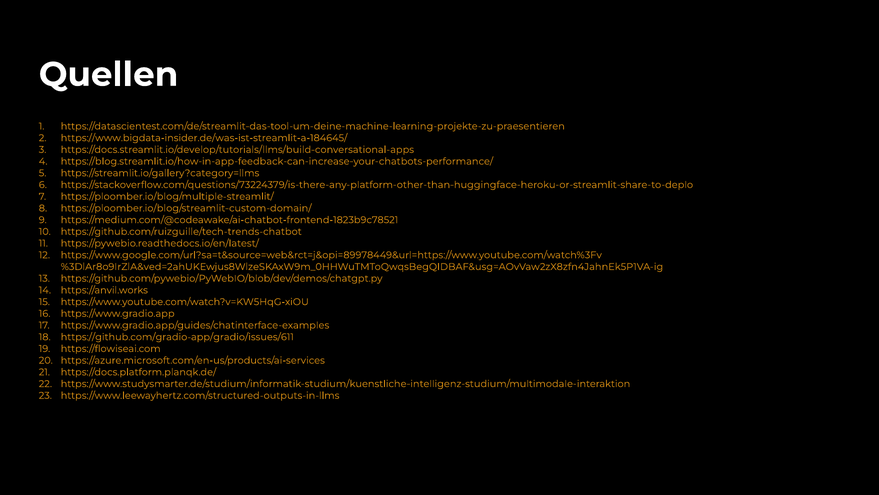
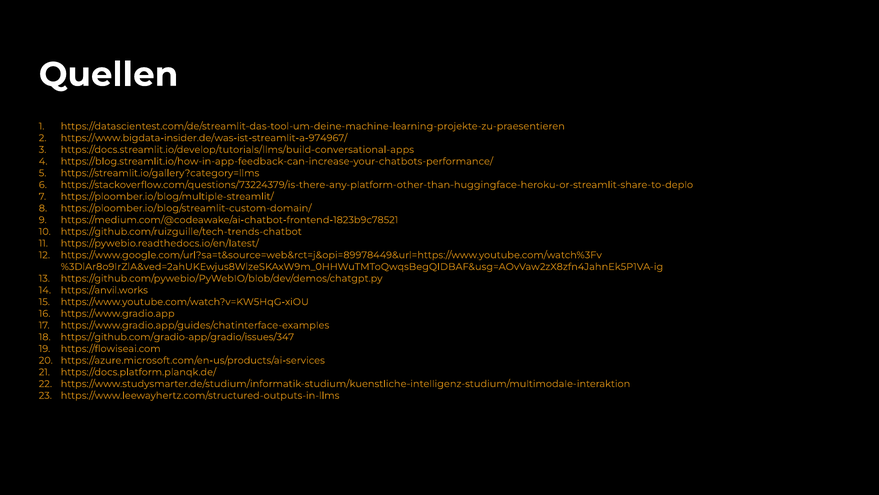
https://www.bigdata-insider.de/was-ist-streamlit-a-184645/: https://www.bigdata-insider.de/was-ist-streamlit-a-184645/ -> https://www.bigdata-insider.de/was-ist-streamlit-a-974967/ (204, 138)
https://github.com/gradio-app/gradio/issues/611: https://github.com/gradio-app/gradio/issues/611 -> https://github.com/gradio-app/gradio/issues/347 (177, 337)
